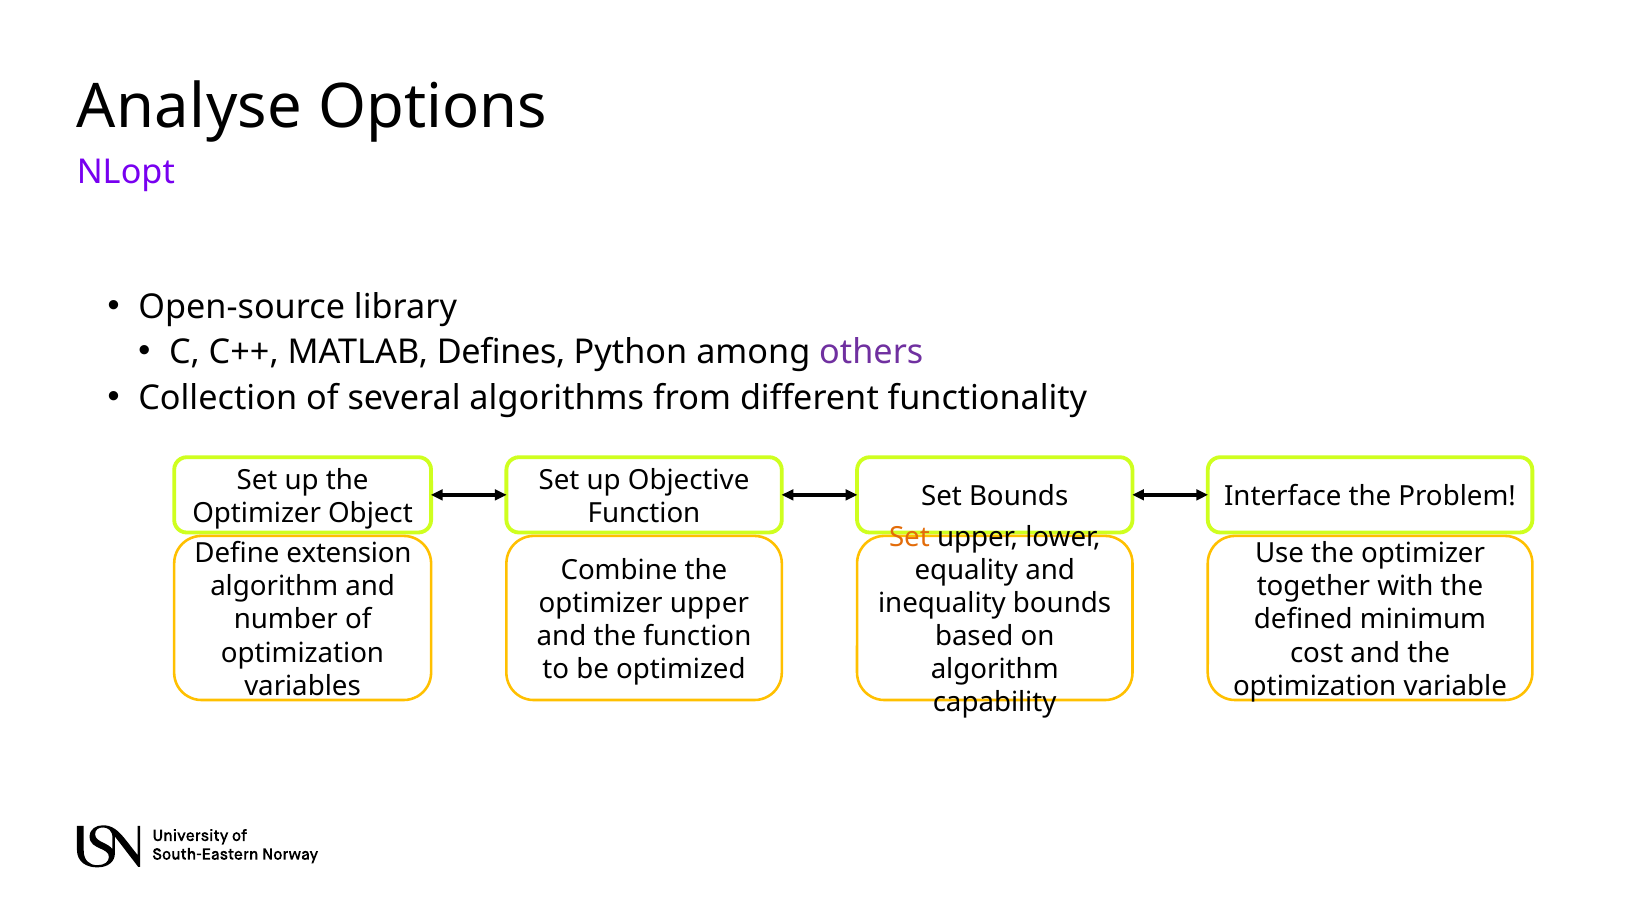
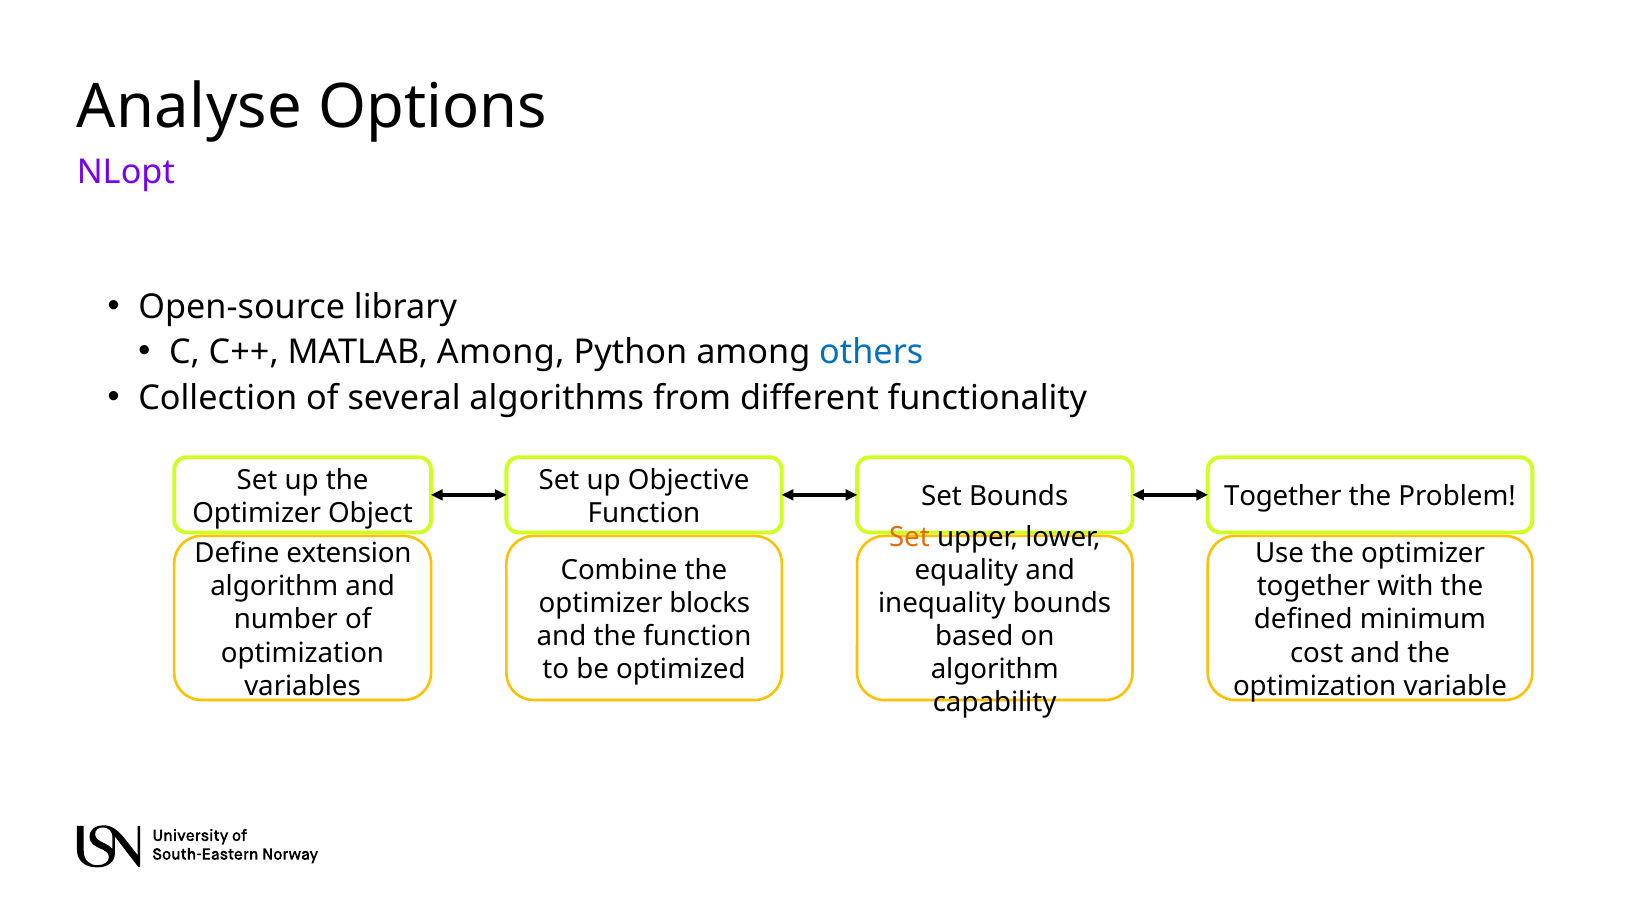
MATLAB Defines: Defines -> Among (501, 352)
others colour: purple -> blue (871, 352)
Interface: Interface -> Together (1283, 496)
optimizer upper: upper -> blocks (710, 603)
